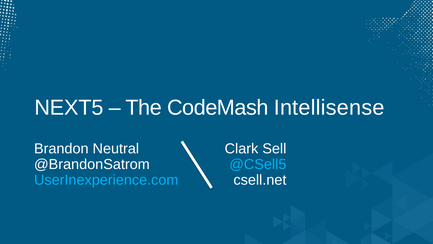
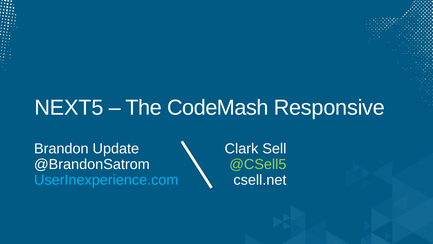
Intellisense: Intellisense -> Responsive (329, 107)
Neutral: Neutral -> Update (116, 149)
@CSell5 colour: light blue -> light green (258, 164)
